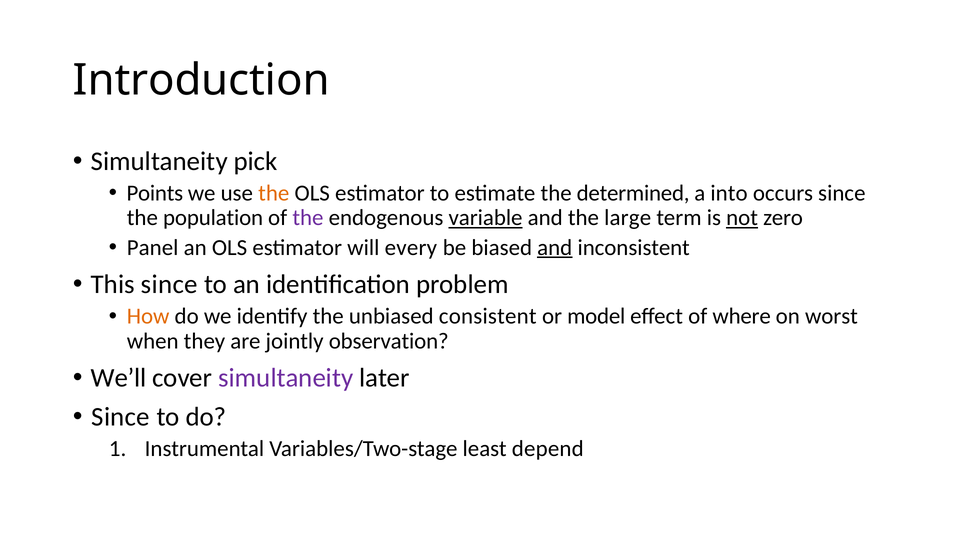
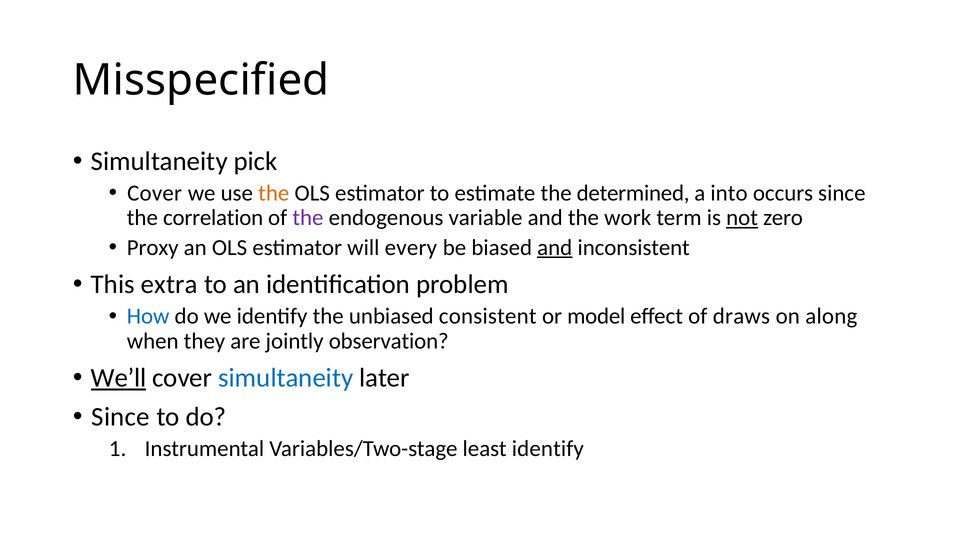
Introduction: Introduction -> Misspecified (201, 80)
Points: Points -> Cover (155, 193)
population: population -> correlation (213, 218)
variable underline: present -> none (486, 218)
large: large -> work (628, 218)
Panel: Panel -> Proxy (153, 248)
This since: since -> extra (169, 285)
How colour: orange -> blue (148, 316)
where: where -> draws (741, 316)
worst: worst -> along (831, 316)
We’ll underline: none -> present (119, 378)
simultaneity colour: purple -> blue (286, 378)
least depend: depend -> identify (548, 449)
